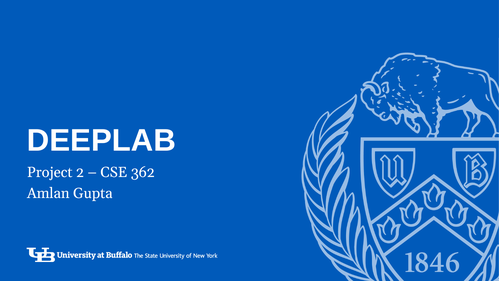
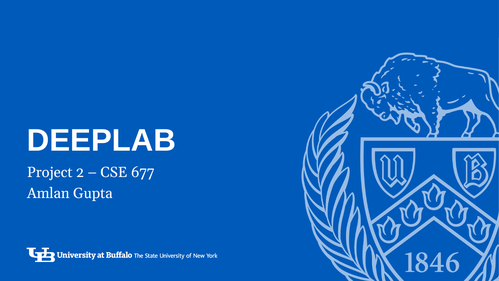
362: 362 -> 677 (143, 172)
